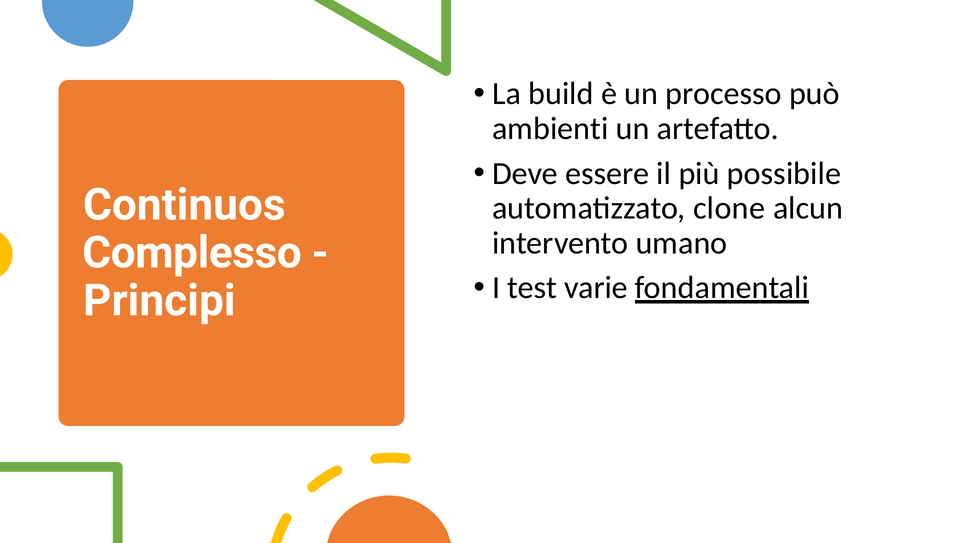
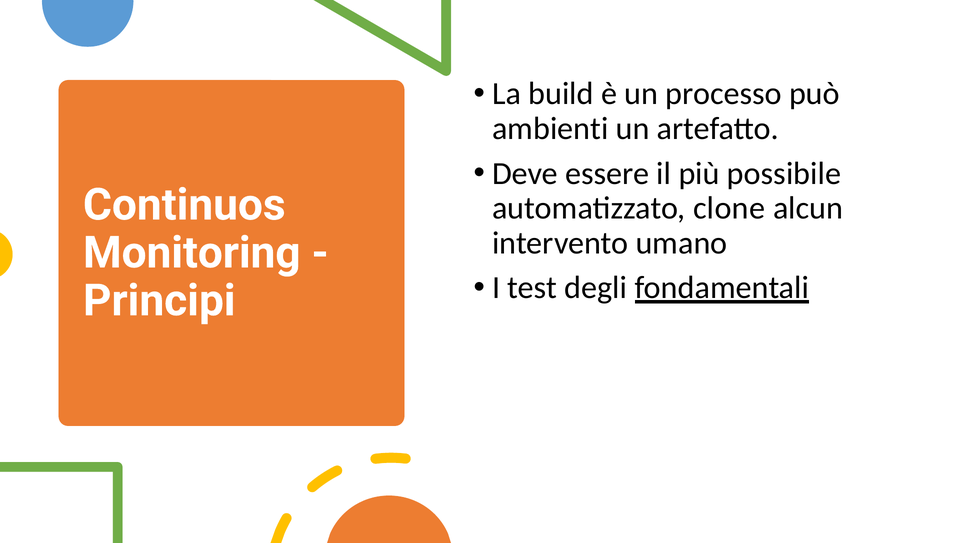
Complesso: Complesso -> Monitoring (192, 253)
varie: varie -> degli (596, 288)
